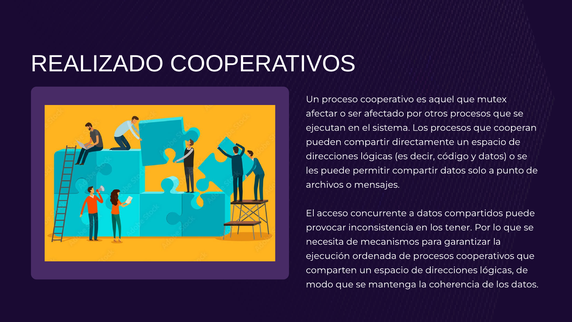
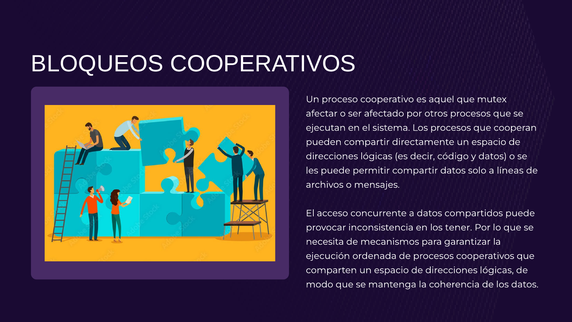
REALIZADO: REALIZADO -> BLOQUEOS (97, 64)
punto: punto -> líneas (510, 170)
